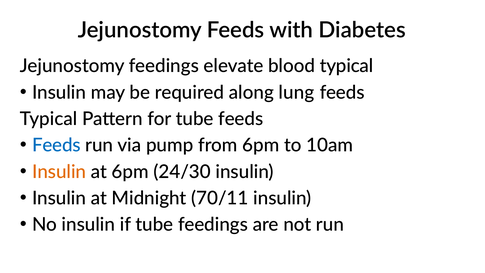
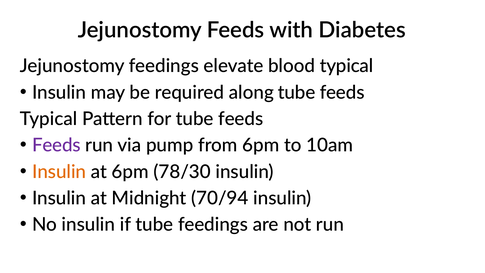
along lung: lung -> tube (297, 92)
Feeds colour: blue -> purple (56, 145)
24/30: 24/30 -> 78/30 (182, 172)
70/11: 70/11 -> 70/94 (220, 198)
